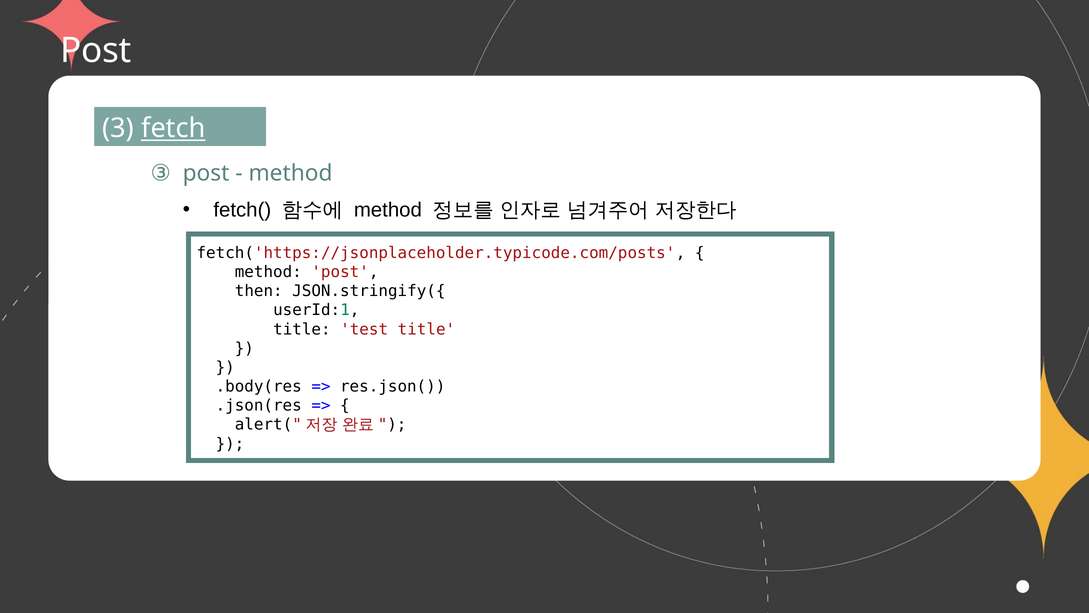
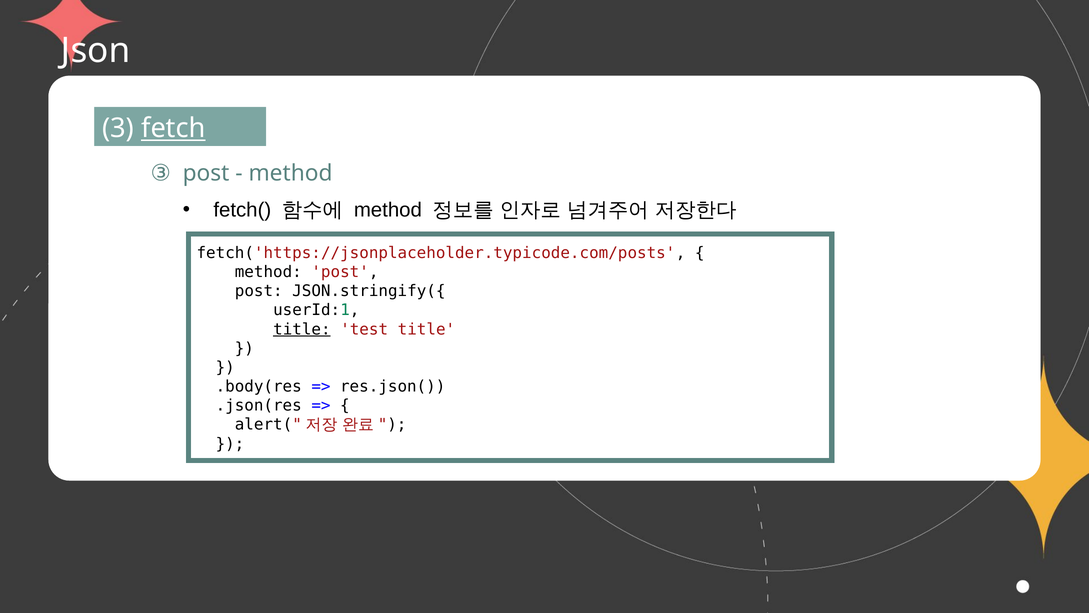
Post: Post -> Json (96, 50)
then: then -> post (259, 291)
title underline: none -> present (302, 329)
